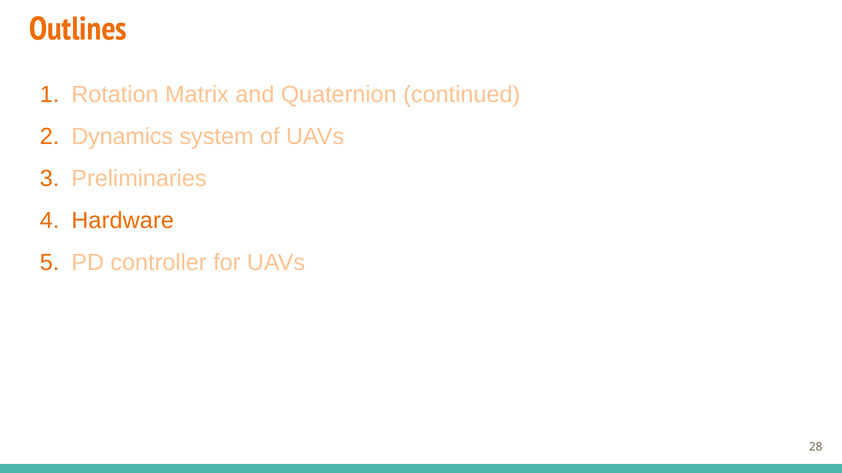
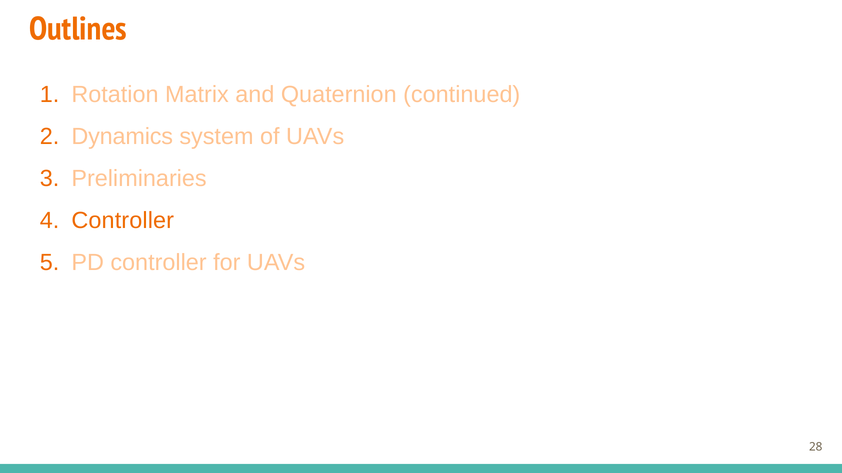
Hardware: Hardware -> Controller (123, 221)
